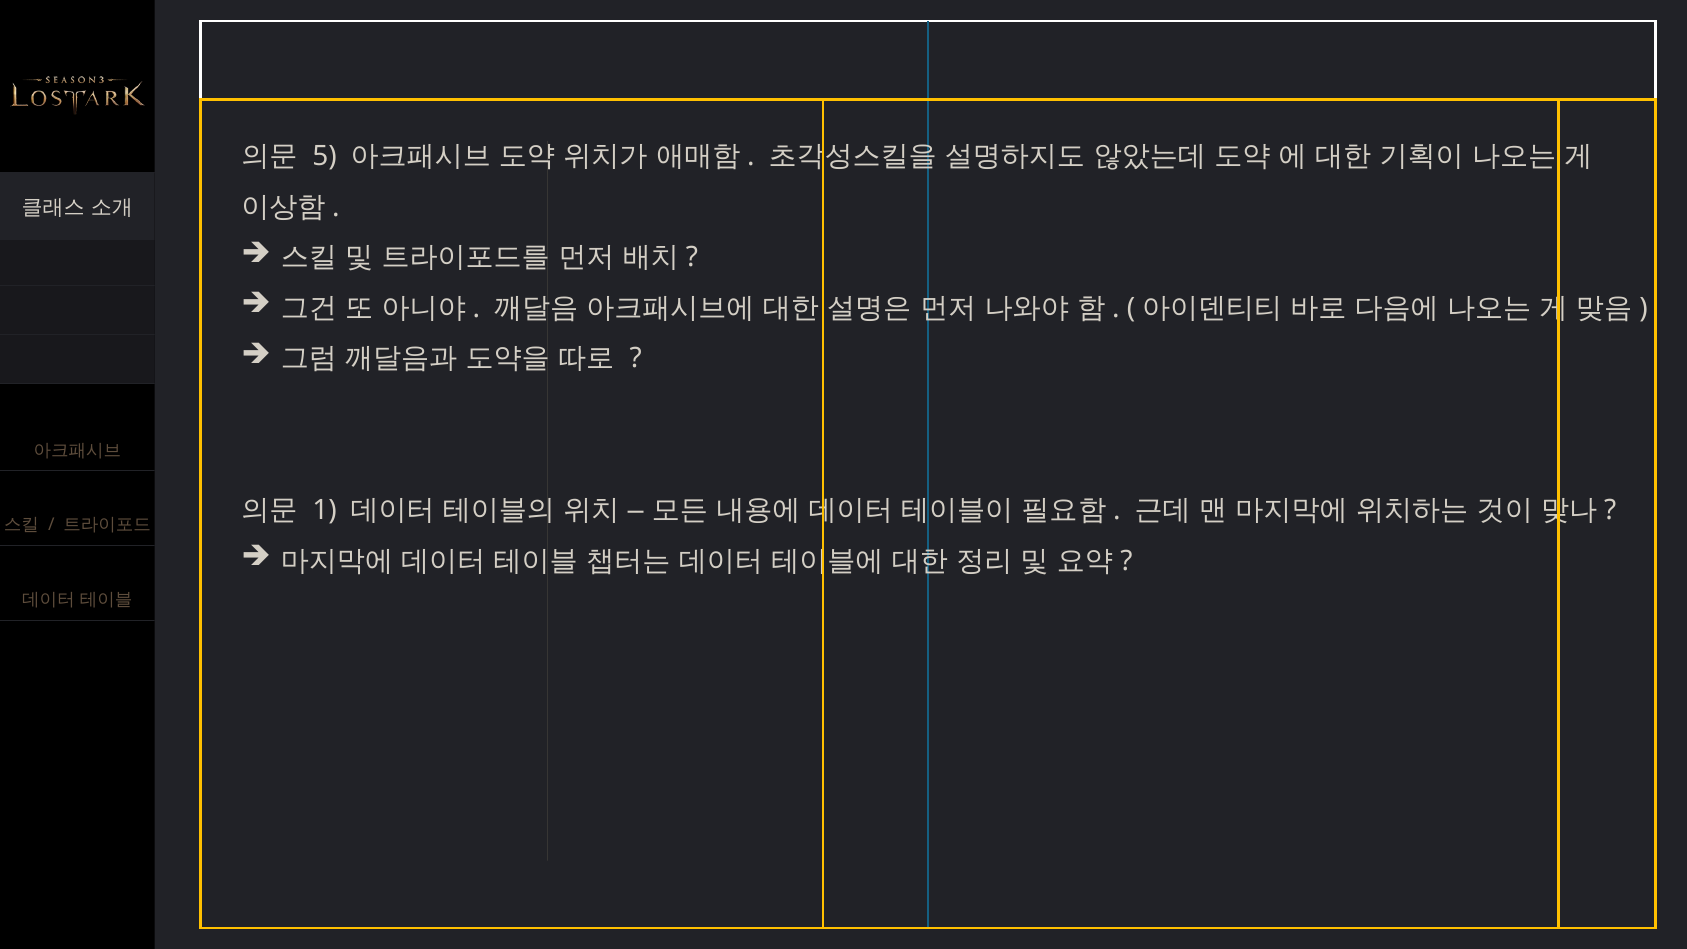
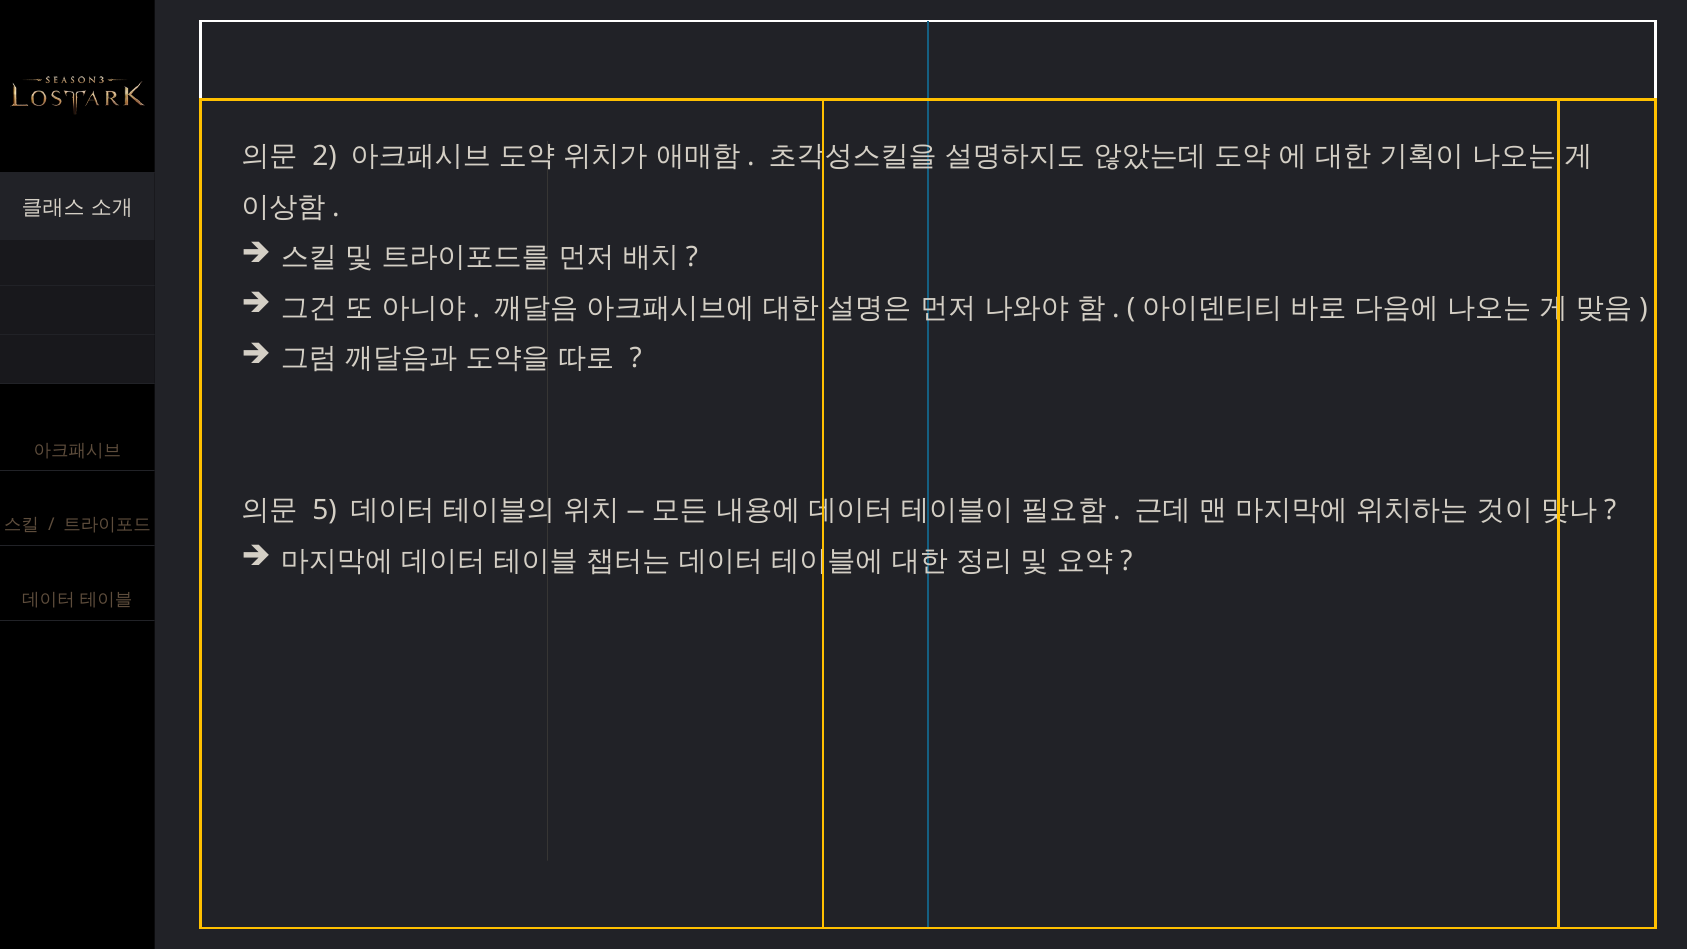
5: 5 -> 2 (325, 156)
1: 1 -> 5 (325, 510)
